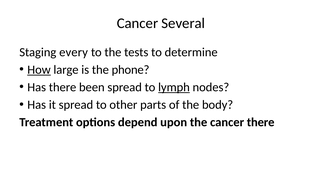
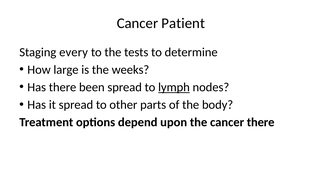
Several: Several -> Patient (183, 23)
How underline: present -> none (39, 70)
phone: phone -> weeks (130, 70)
